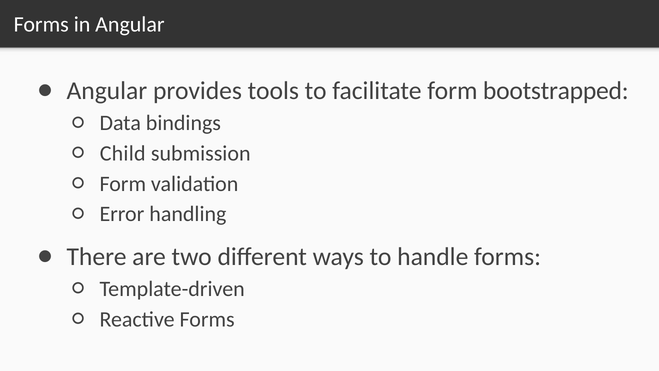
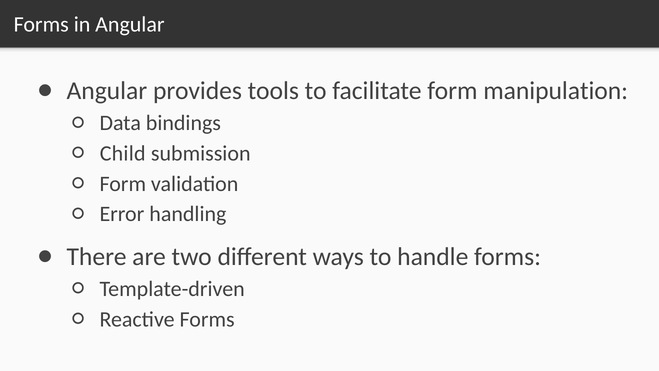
bootstrapped: bootstrapped -> manipulation (556, 91)
